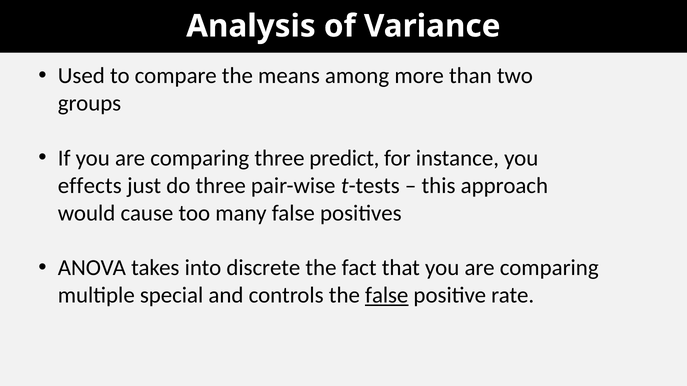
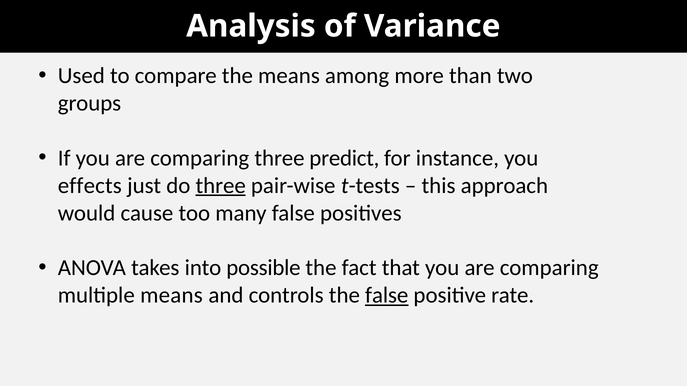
three underline: none -> present (221, 186)
discrete: discrete -> possible (263, 268)
multiple special: special -> means (171, 296)
